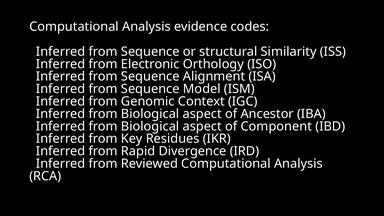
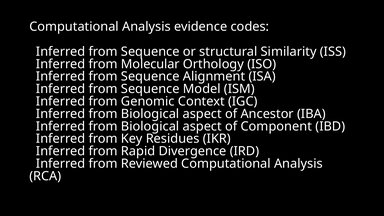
Electronic: Electronic -> Molecular (150, 64)
